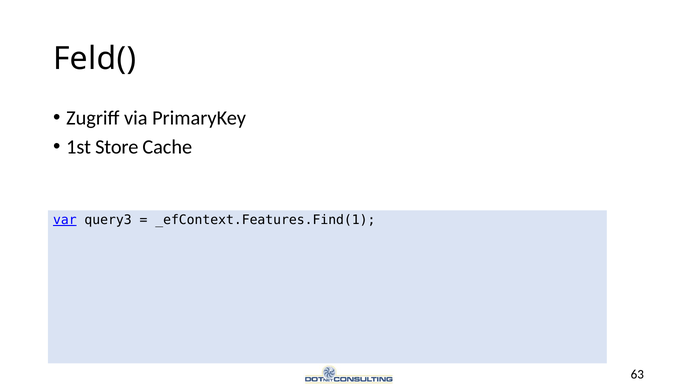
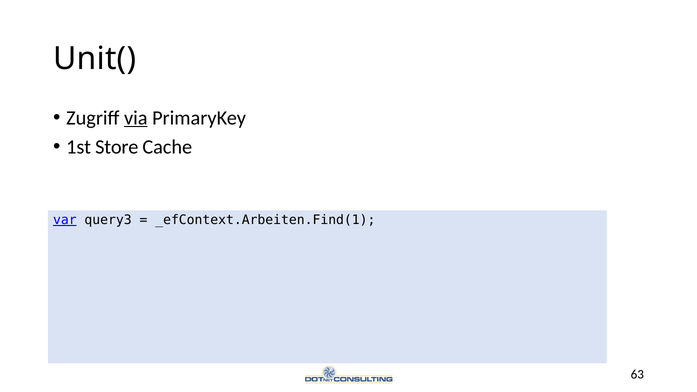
Feld(: Feld( -> Unit( (95, 59)
via underline: none -> present (136, 118)
_efContext.Features.Find(1: _efContext.Features.Find(1 -> _efContext.Arbeiten.Find(1 (265, 220)
